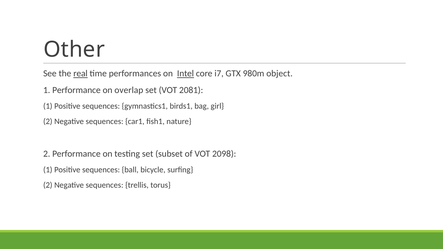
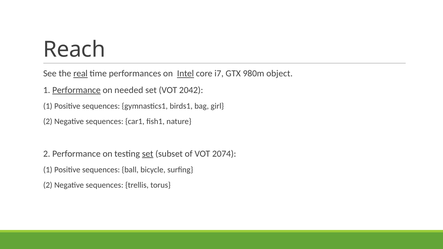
Other: Other -> Reach (74, 50)
Performance underline: none -> present (76, 90)
overlap: overlap -> needed (129, 90)
2081: 2081 -> 2042 (191, 90)
set underline: none -> present (148, 154)
2098: 2098 -> 2074 (224, 154)
